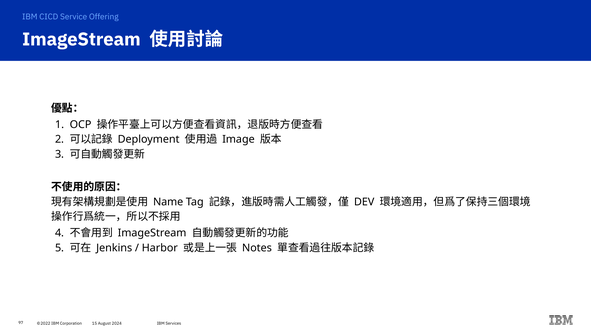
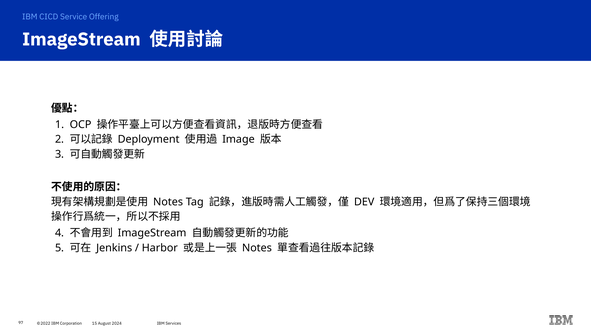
Name: Name -> Notes (168, 202)
